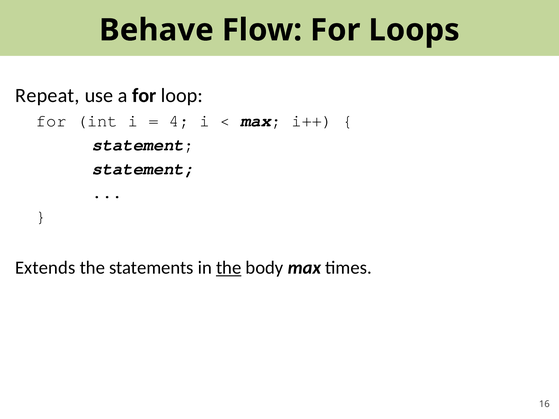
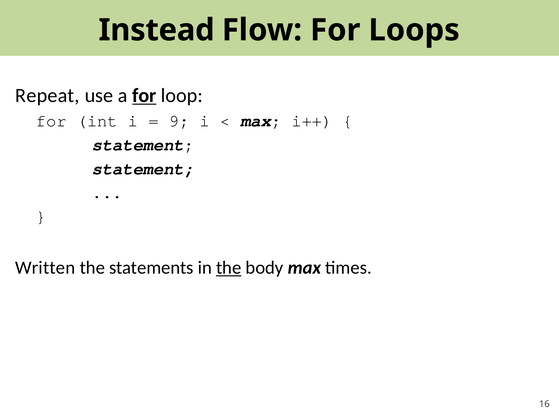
Behave: Behave -> Instead (157, 30)
for underline: none -> present (144, 96)
4: 4 -> 9 (179, 121)
Extends: Extends -> Written (45, 268)
